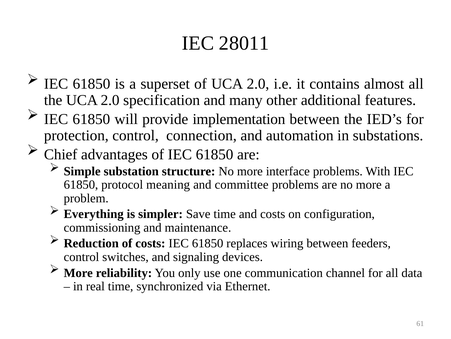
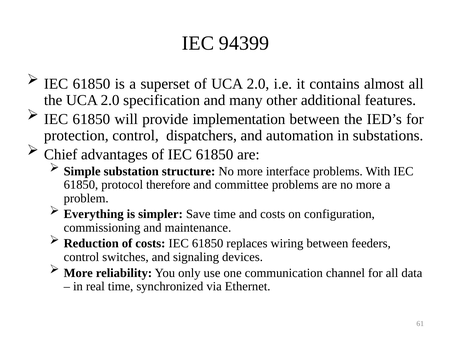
28011: 28011 -> 94399 (244, 43)
connection: connection -> dispatchers (202, 135)
meaning: meaning -> therefore (168, 184)
